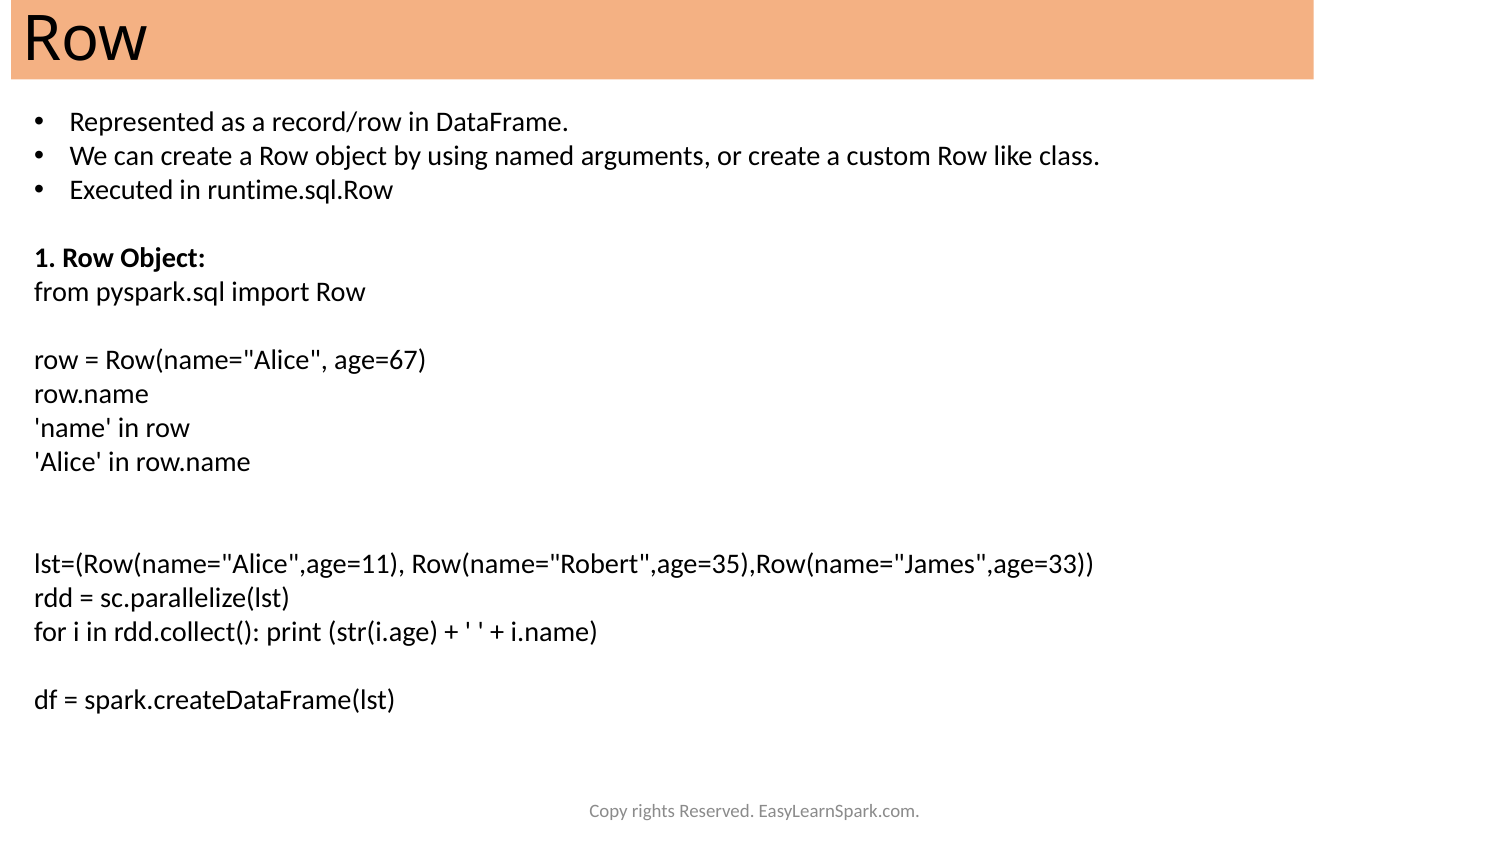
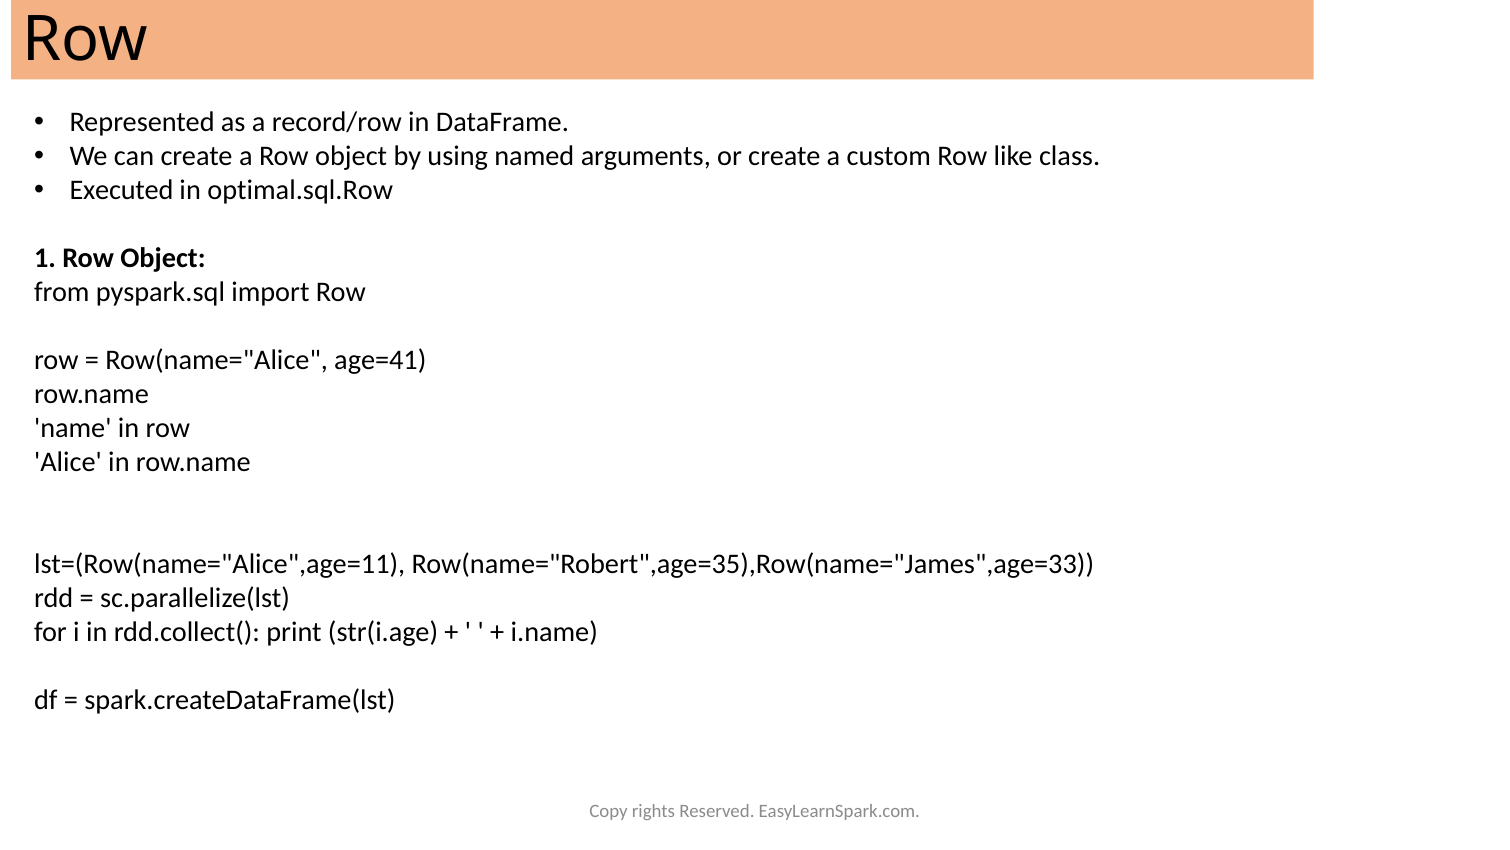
runtime.sql.Row: runtime.sql.Row -> optimal.sql.Row (300, 190)
age=67: age=67 -> age=41 (380, 360)
